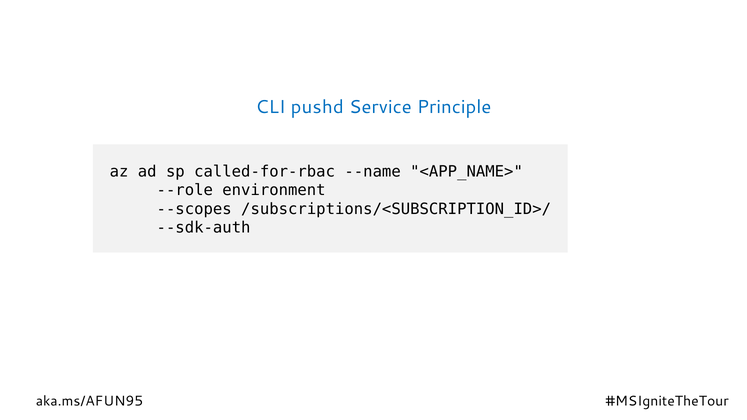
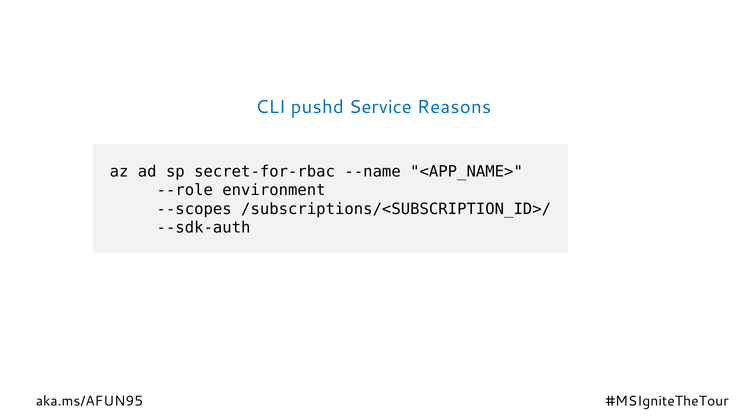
Principle: Principle -> Reasons (454, 107)
called-for-rbac: called-for-rbac -> secret-for-rbac (265, 172)
